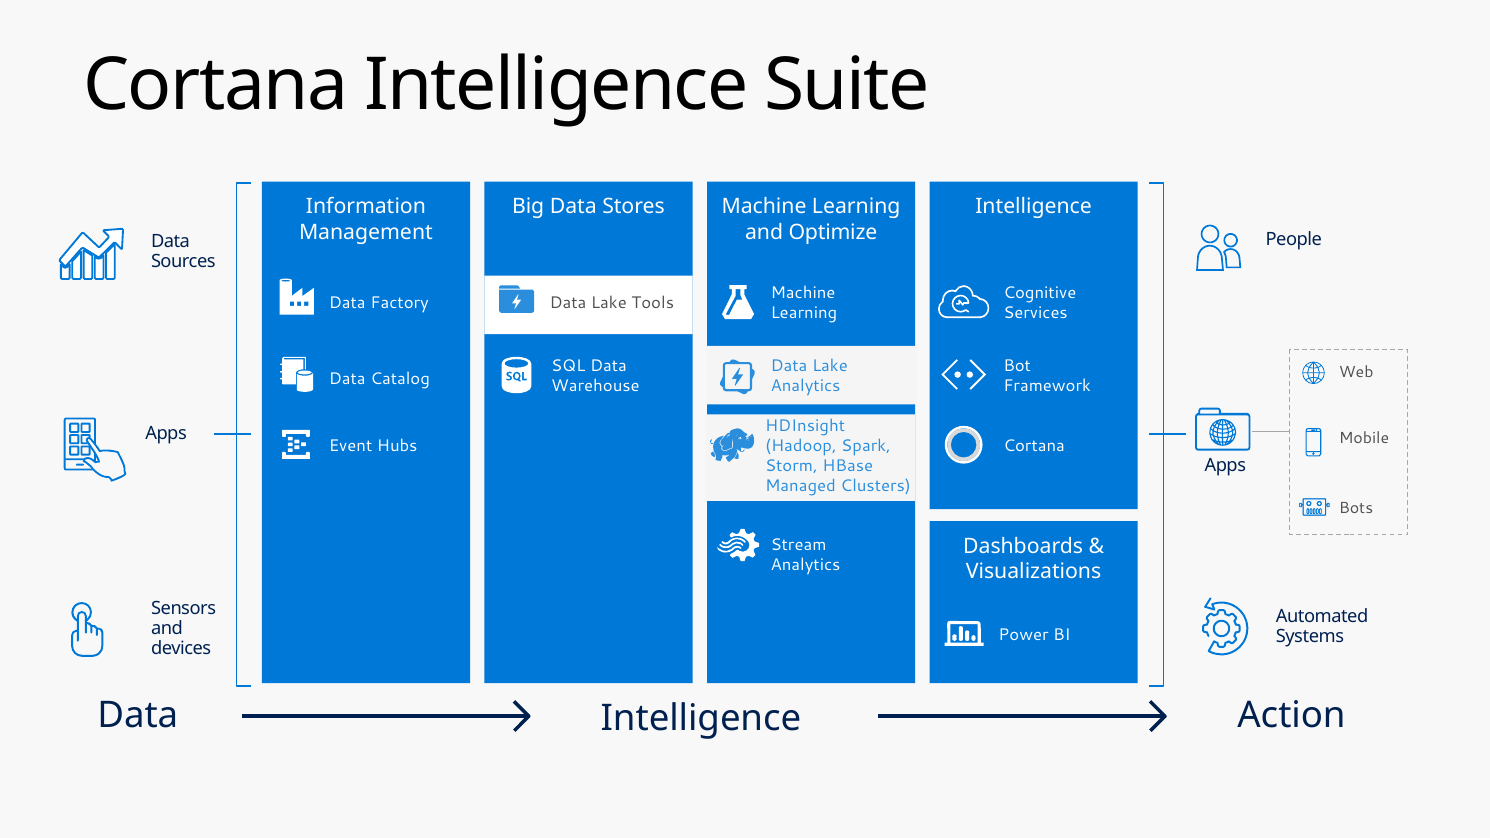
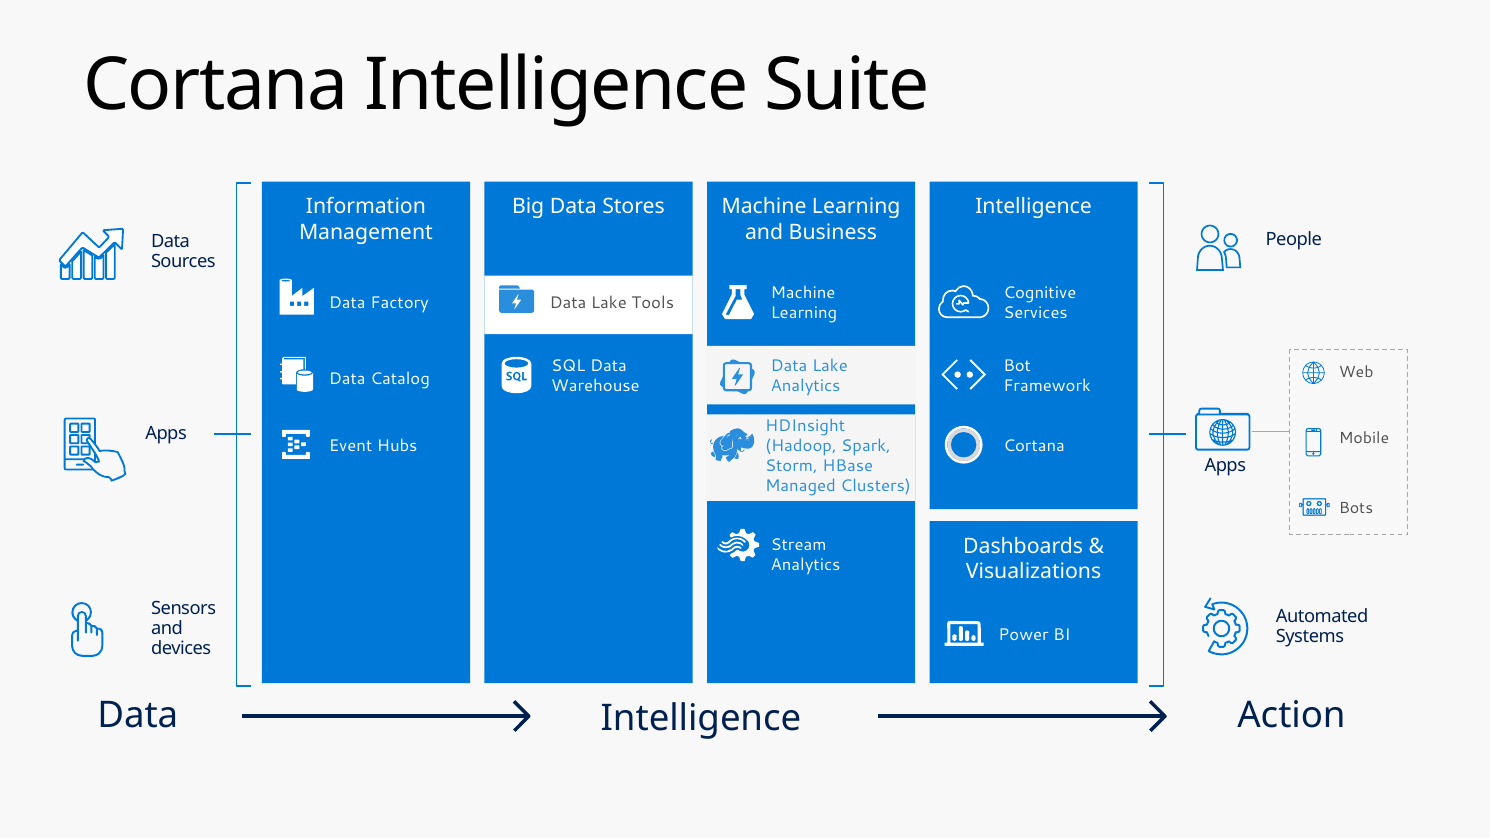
Optimize: Optimize -> Business (833, 232)
